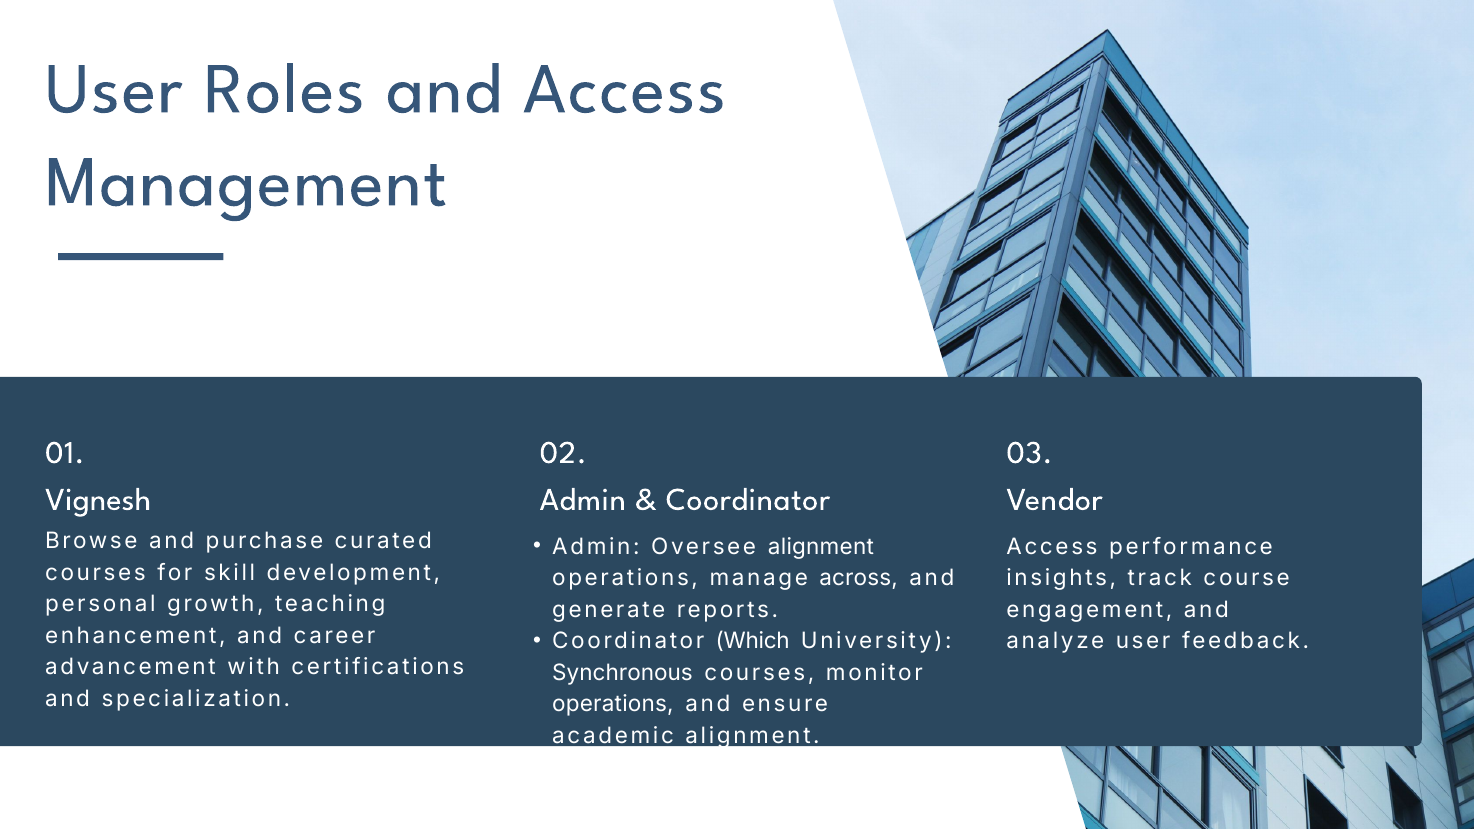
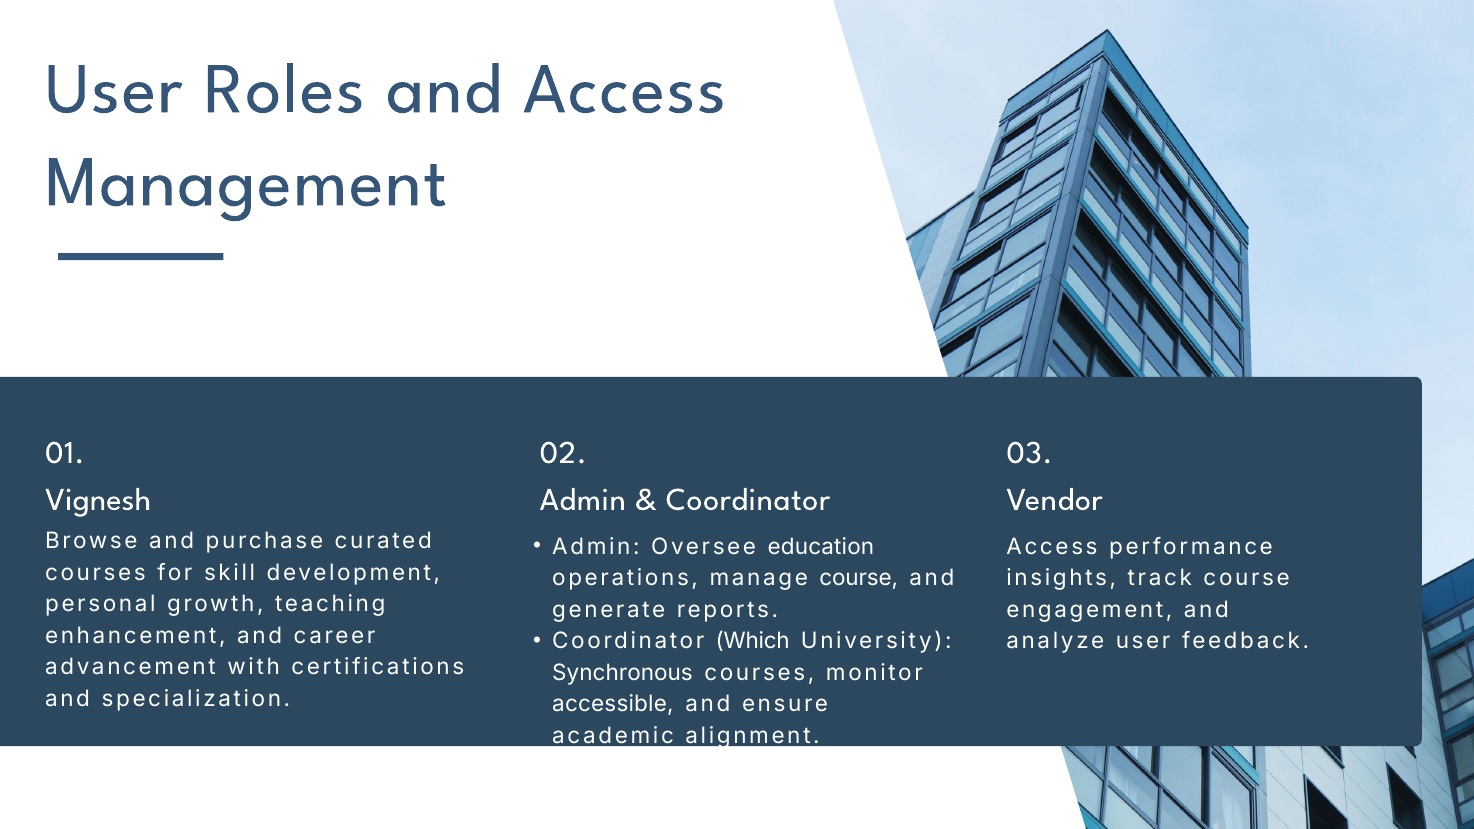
Oversee alignment: alignment -> education (821, 547)
manage across: across -> course (859, 578)
operations: operations -> accessible (613, 705)
